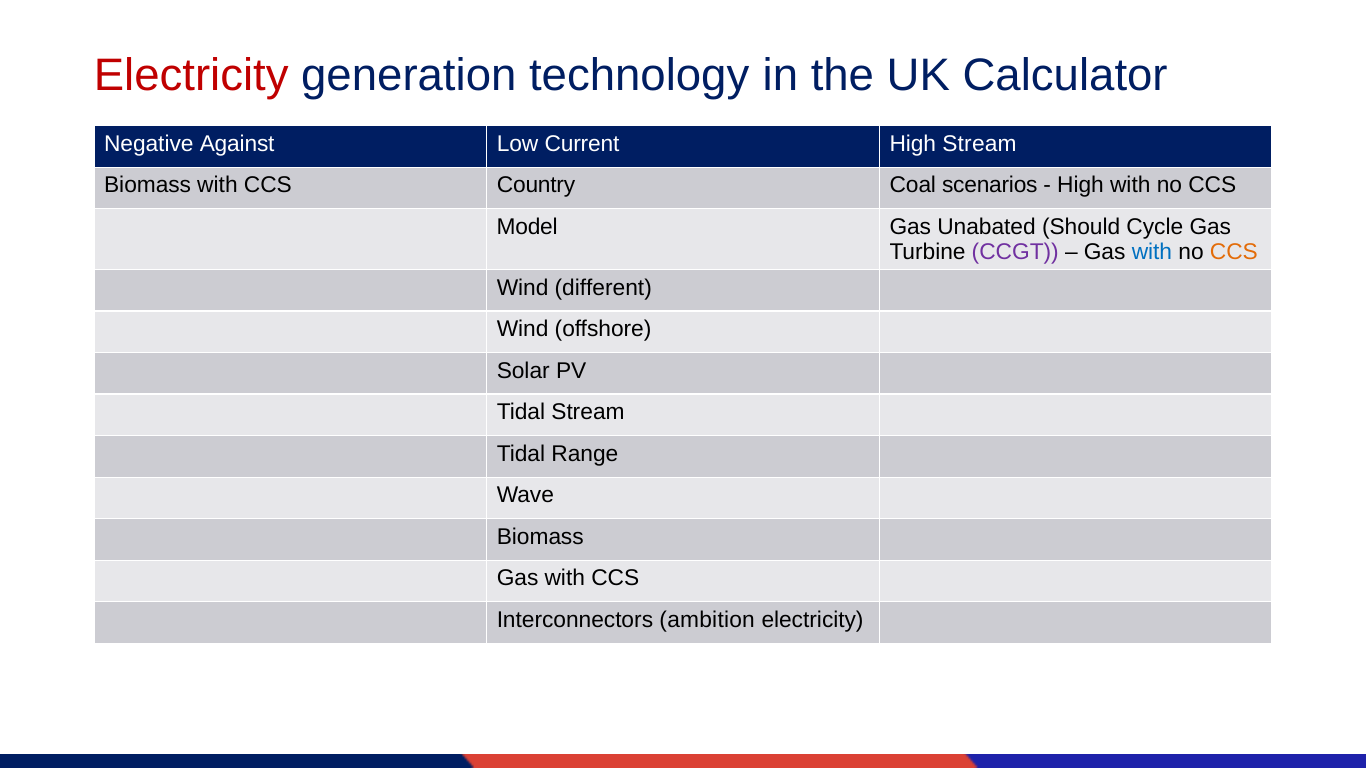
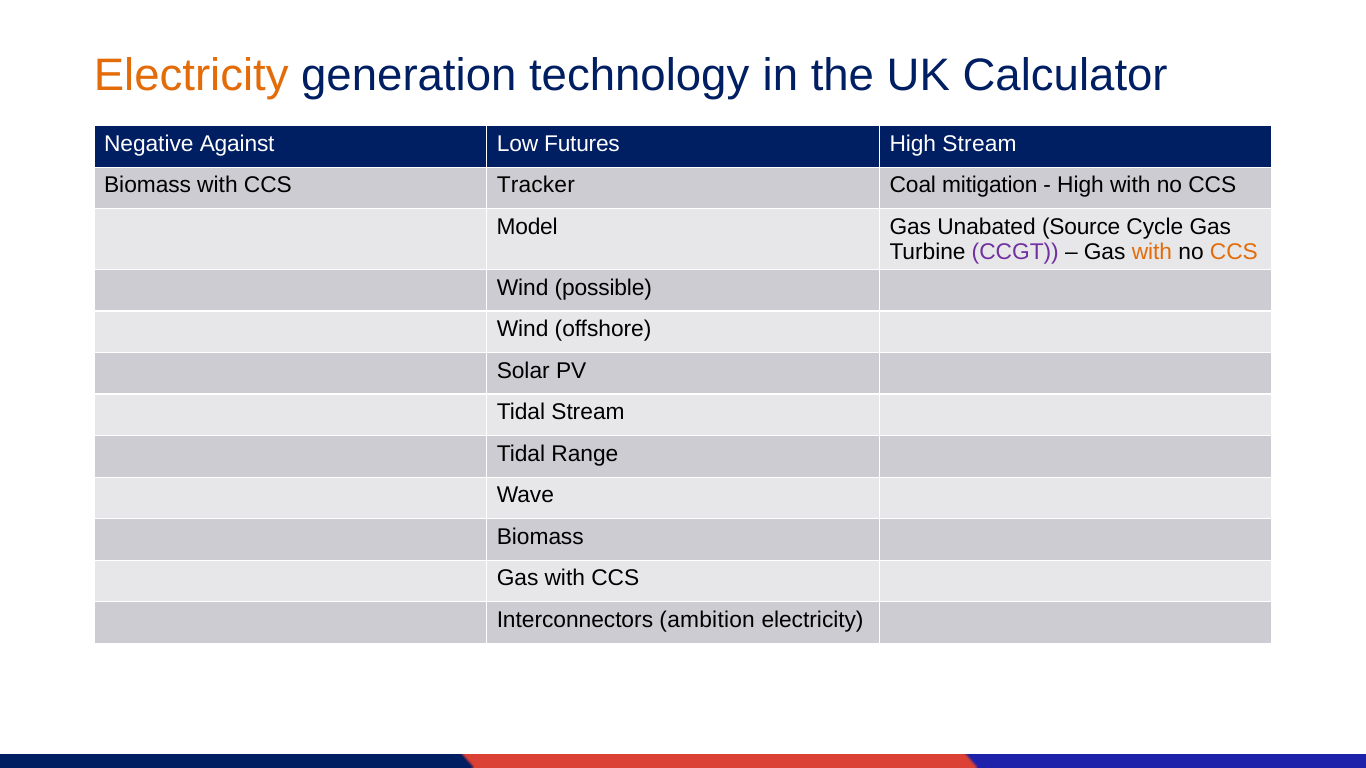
Electricity colour: red -> orange (191, 76)
Current: Current -> Futures (582, 144)
Country: Country -> Tracker (536, 185)
scenarios: scenarios -> mitigation (990, 185)
Should: Should -> Source (1081, 227)
with colour: blue -> orange (1152, 252)
different: different -> possible (603, 288)
